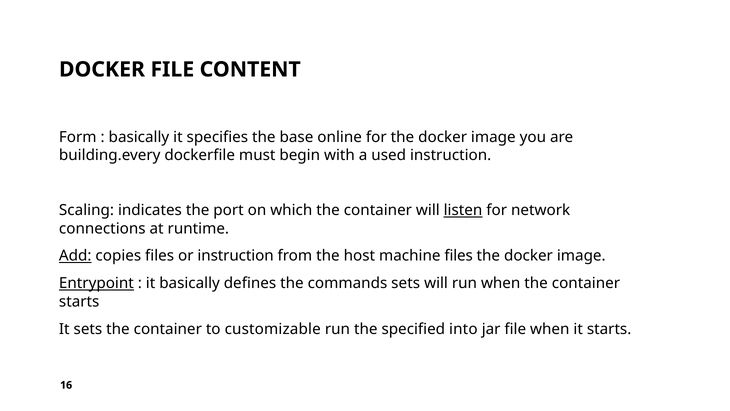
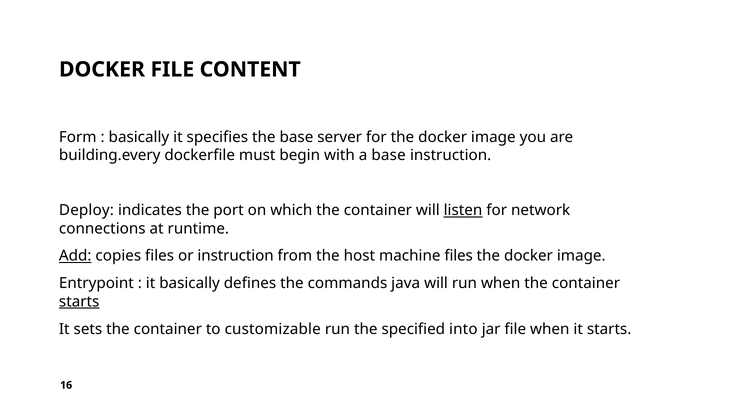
online: online -> server (340, 137)
a used: used -> base (389, 155)
Scaling: Scaling -> Deploy (86, 210)
Entrypoint underline: present -> none (96, 283)
commands sets: sets -> java (406, 283)
starts underline: none -> present (79, 301)
